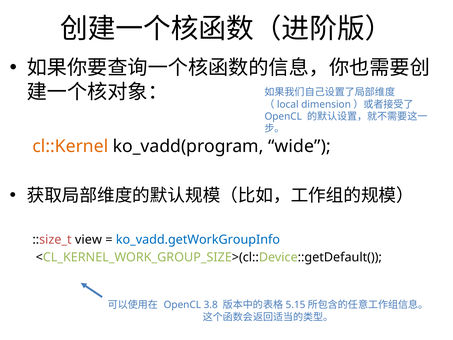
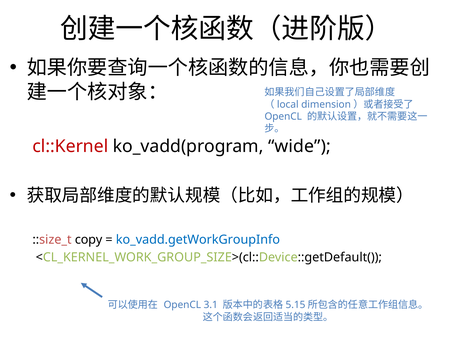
cl::Kernel colour: orange -> red (70, 146)
view: view -> copy (89, 239)
3.8: 3.8 -> 3.1 (211, 305)
